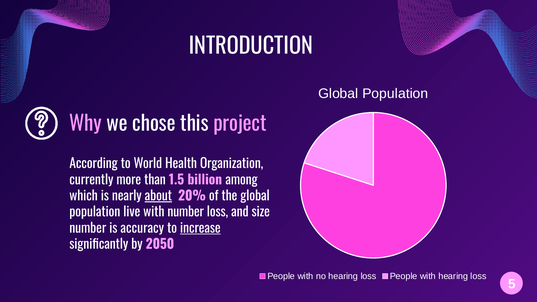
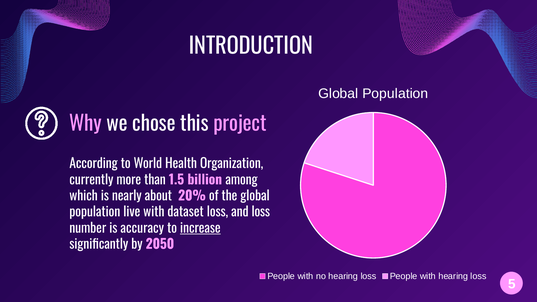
about underline: present -> none (158, 196)
with number: number -> dataset (186, 212)
and size: size -> loss (261, 212)
